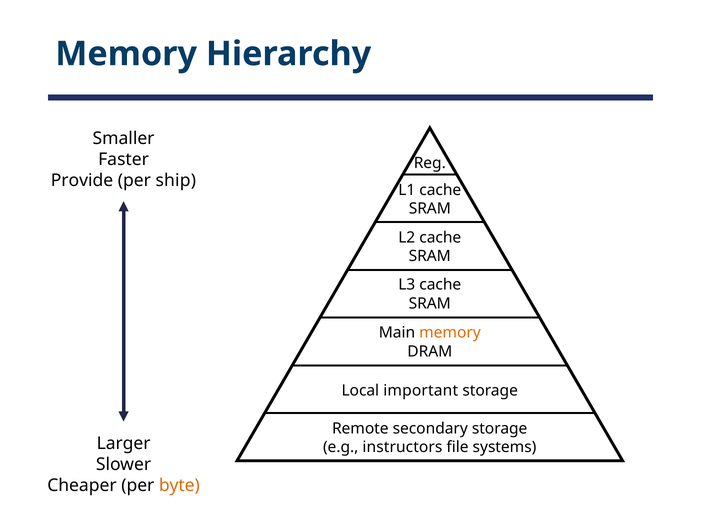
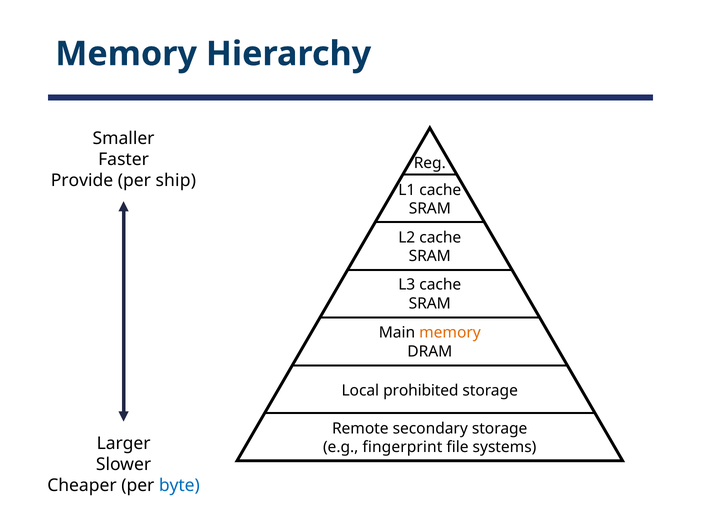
important: important -> prohibited (421, 391)
instructors: instructors -> fingerprint (402, 447)
byte colour: orange -> blue (179, 485)
